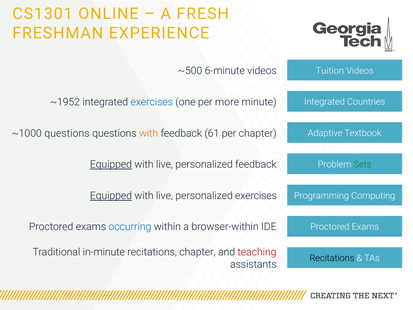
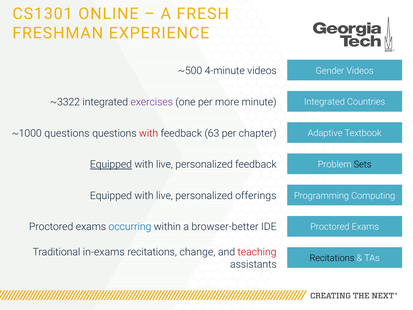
6-minute: 6-minute -> 4-minute (225, 71)
Tuition: Tuition -> Gender (330, 71)
~1952: ~1952 -> ~3322 (65, 102)
exercises colour: blue -> purple (152, 102)
with colour: orange -> red (149, 133)
61: 61 -> 63 (212, 133)
Sets colour: green -> black (363, 164)
Equipped underline: present -> none (111, 196)
personalized exercises: exercises -> offerings (256, 196)
browser-within: browser-within -> browser-better (225, 227)
in-minute: in-minute -> in-exams (104, 252)
recitations chapter: chapter -> change (197, 252)
